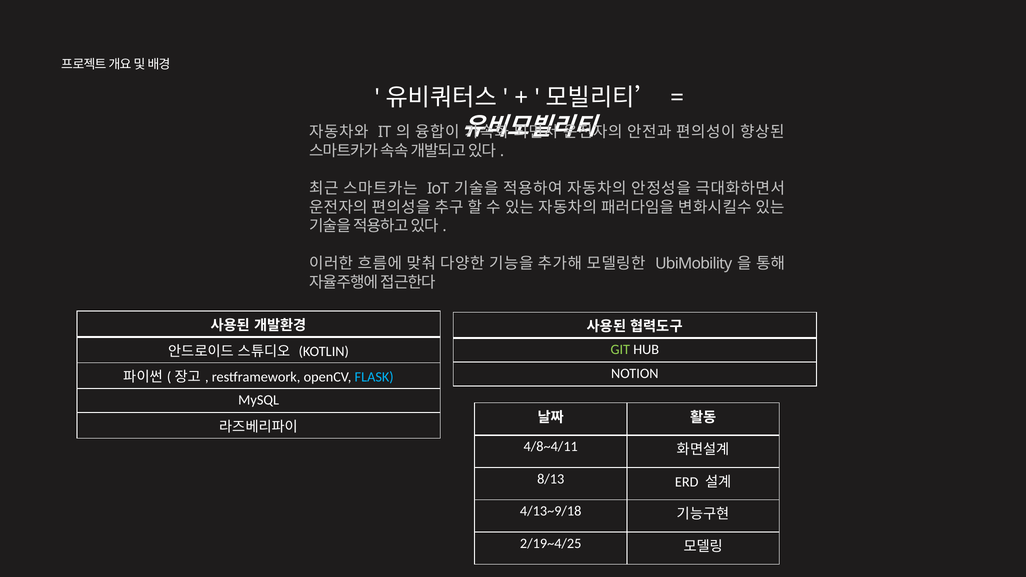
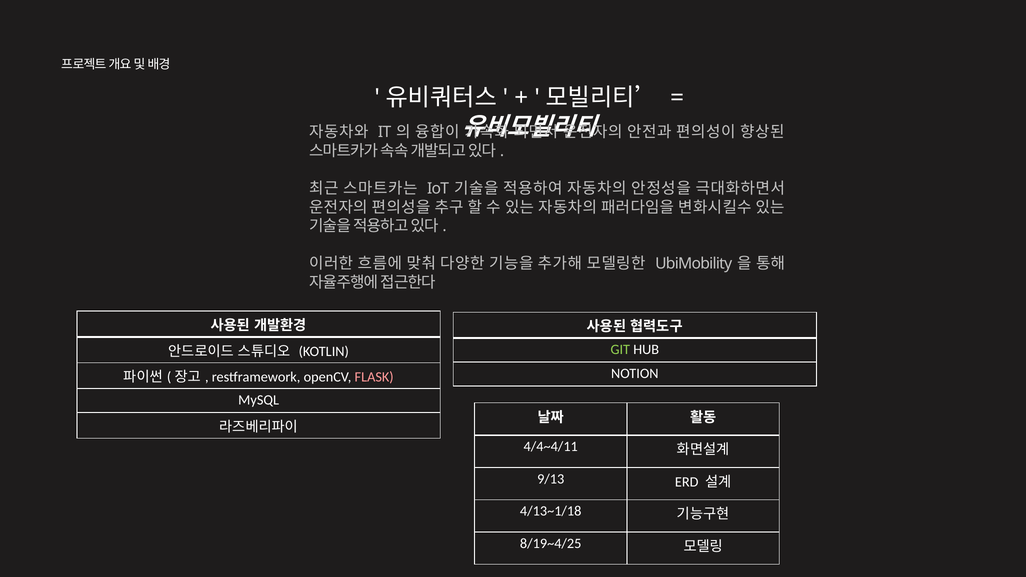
FLASK colour: light blue -> pink (374, 377)
4/8~4/11: 4/8~4/11 -> 4/4~4/11 (551, 447)
8/13: 8/13 -> 9/13 (551, 479)
4/13~9/18: 4/13~9/18 -> 4/13~1/18 (551, 511)
2/19~4/25: 2/19~4/25 -> 8/19~4/25 (551, 544)
